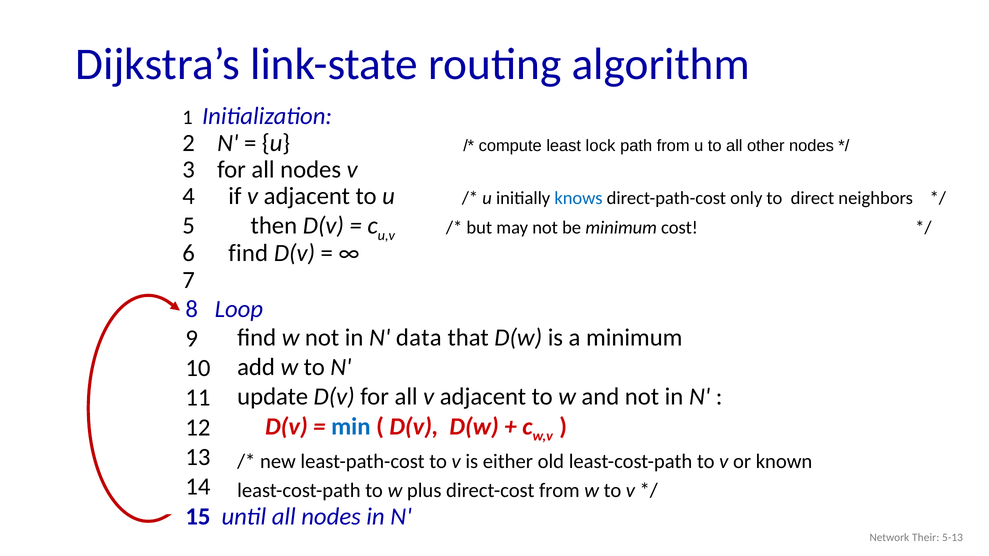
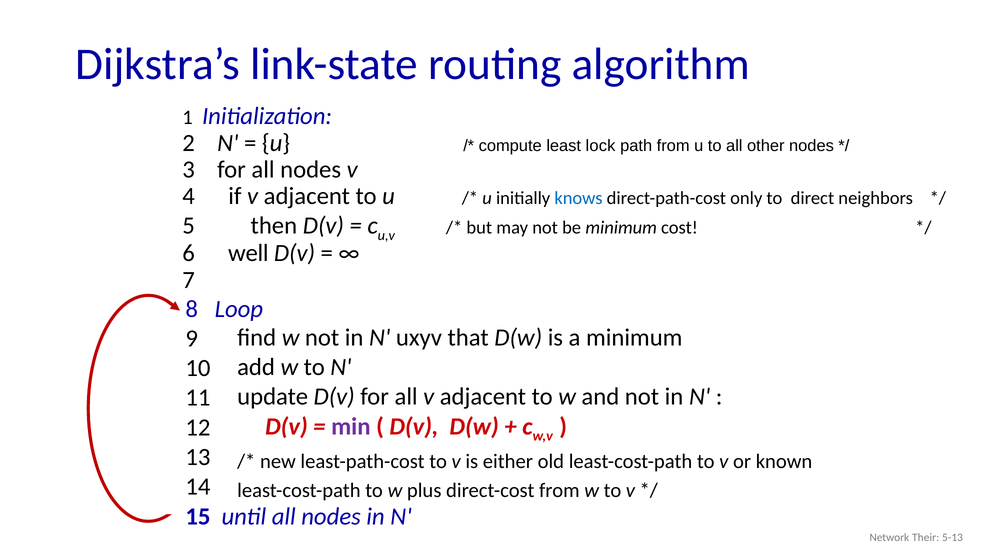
6 find: find -> well (248, 253)
data: data -> uxyv (419, 338)
min colour: blue -> purple (351, 427)
